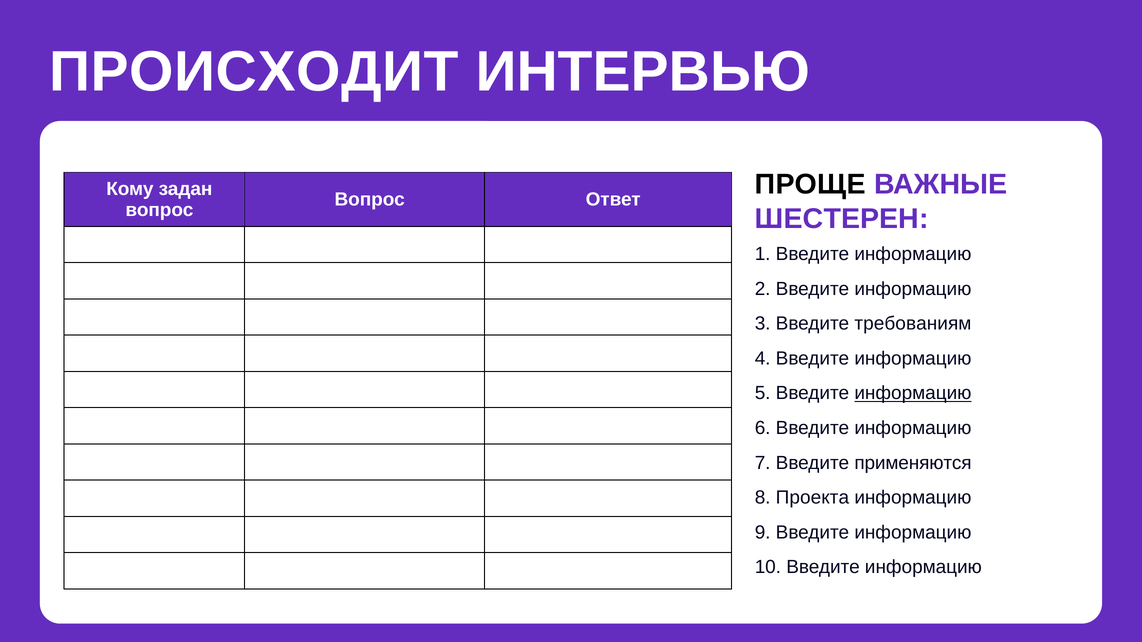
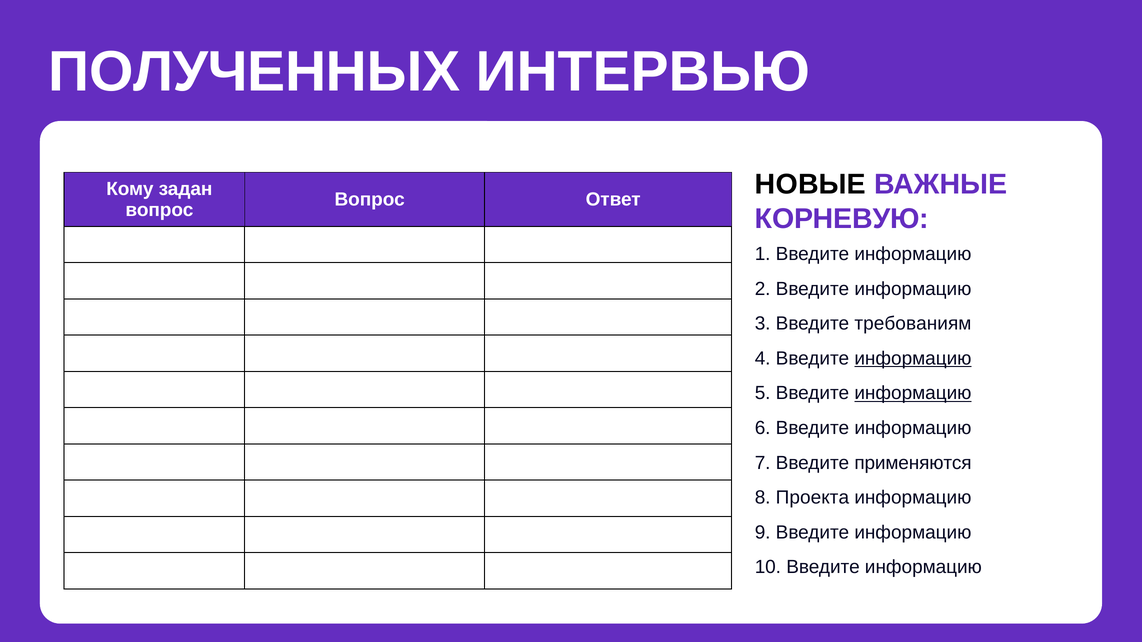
ПРОИСХОДИТ: ПРОИСХОДИТ -> ПОЛУЧЕННЫХ (254, 72)
ПРОЩЕ: ПРОЩЕ -> НОВЫЕ (810, 184)
ШЕСТЕРЕН: ШЕСТЕРЕН -> КОРНЕВУЮ (842, 219)
информацию underline: none -> present (913, 359)
